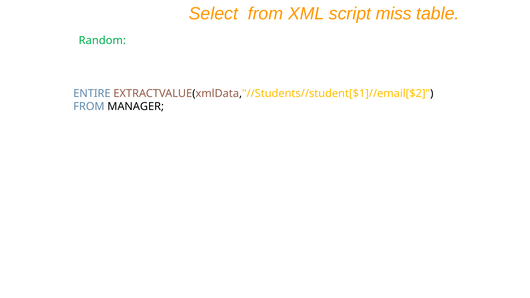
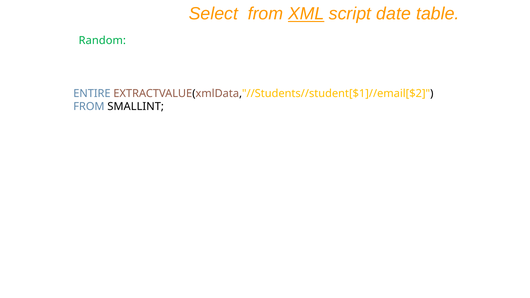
XML underline: none -> present (306, 14)
miss: miss -> date (394, 14)
MANAGER: MANAGER -> SMALLINT (136, 107)
